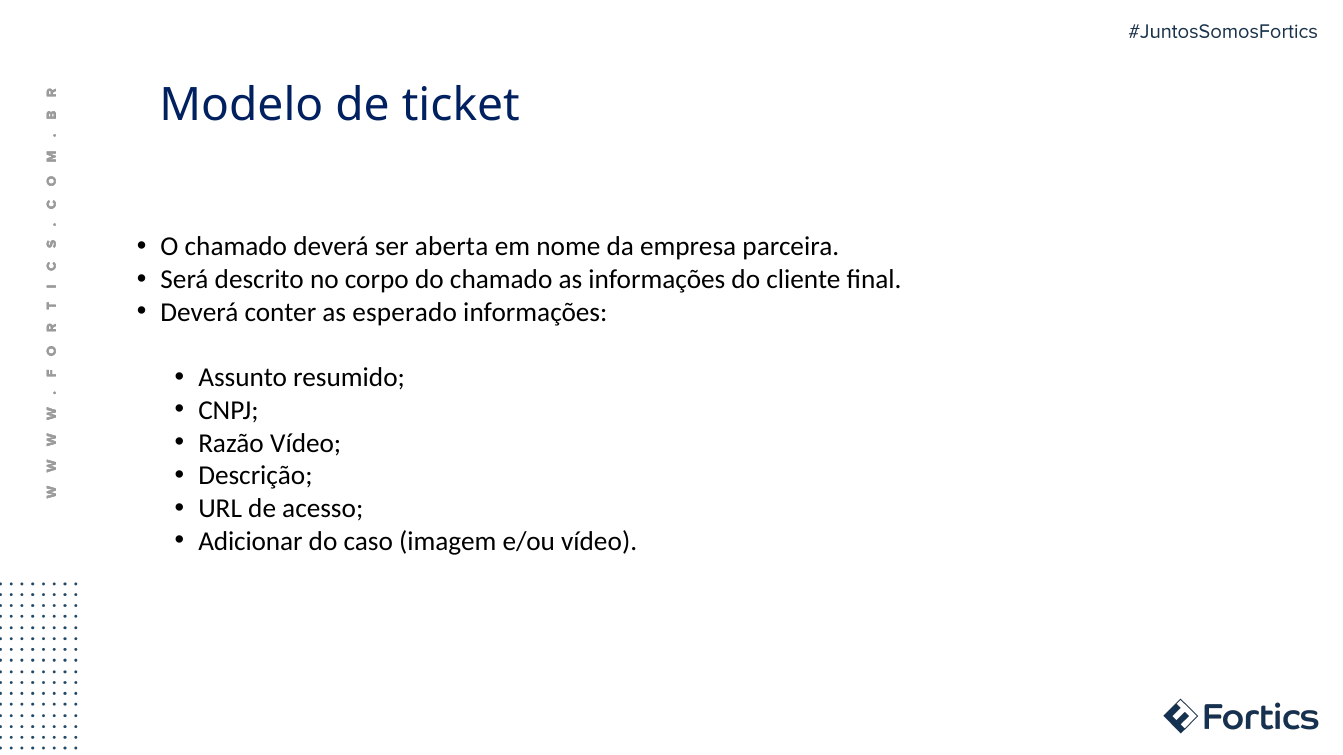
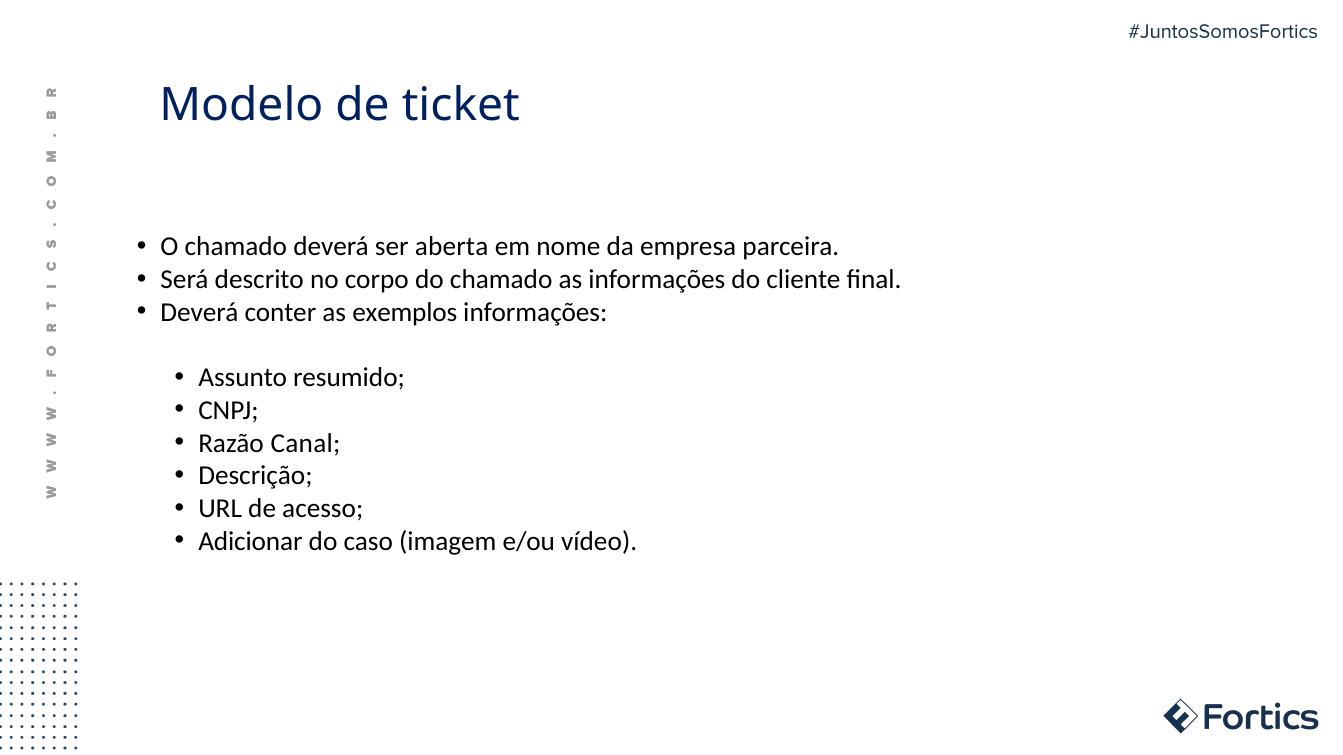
esperado: esperado -> exemplos (405, 313)
Razão Vídeo: Vídeo -> Canal (306, 443)
